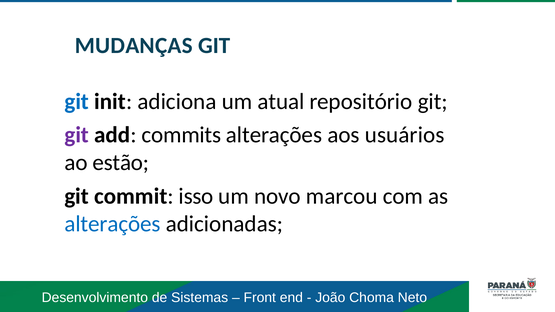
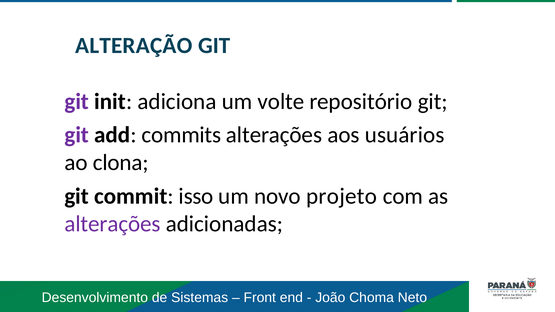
MUDANÇAS: MUDANÇAS -> ALTERAÇÃO (134, 45)
git colour: blue -> purple (77, 101)
atual: atual -> volte (281, 101)
estão: estão -> clona (121, 163)
marcou: marcou -> projeto (342, 196)
alterações colour: blue -> purple (113, 224)
